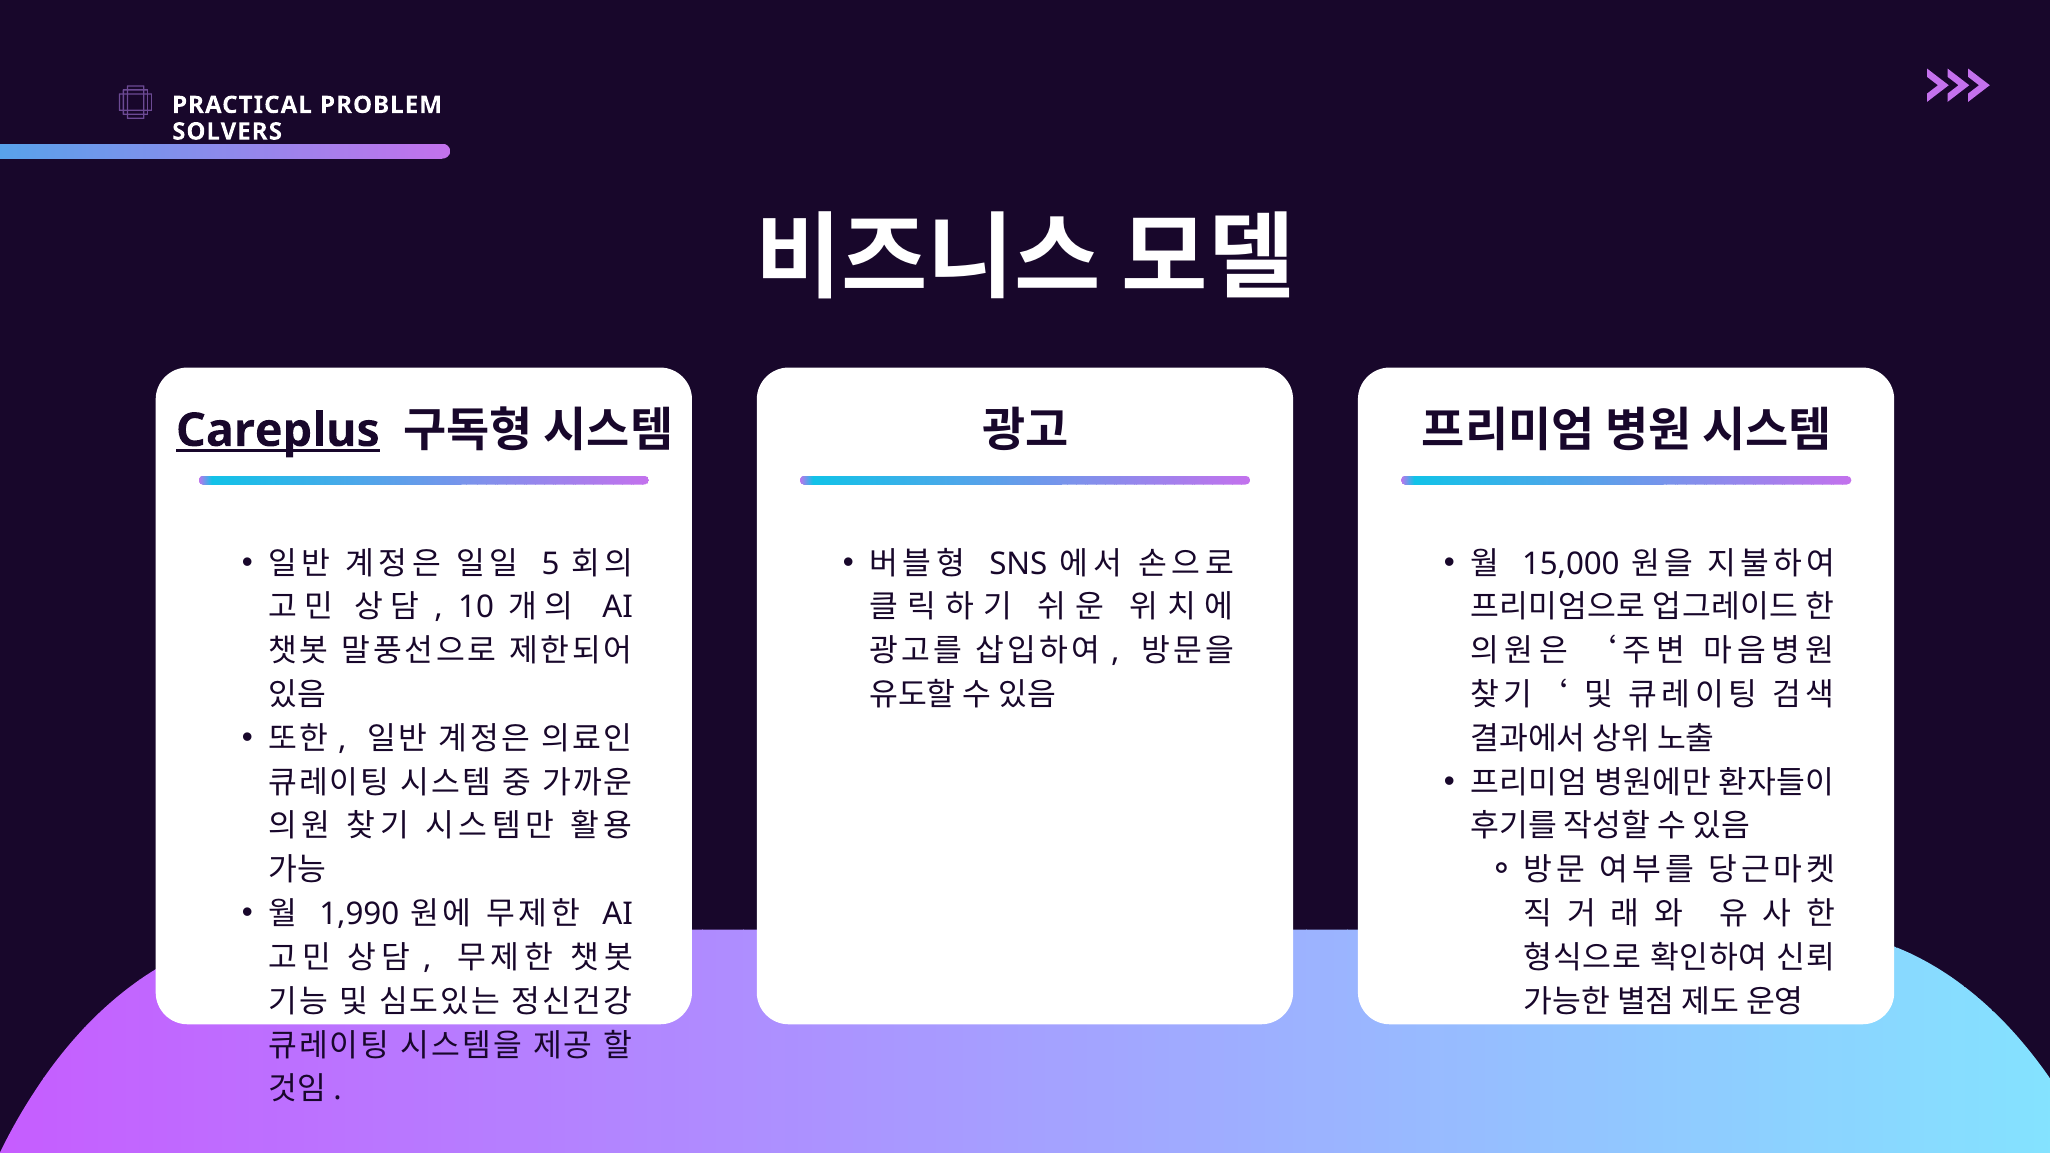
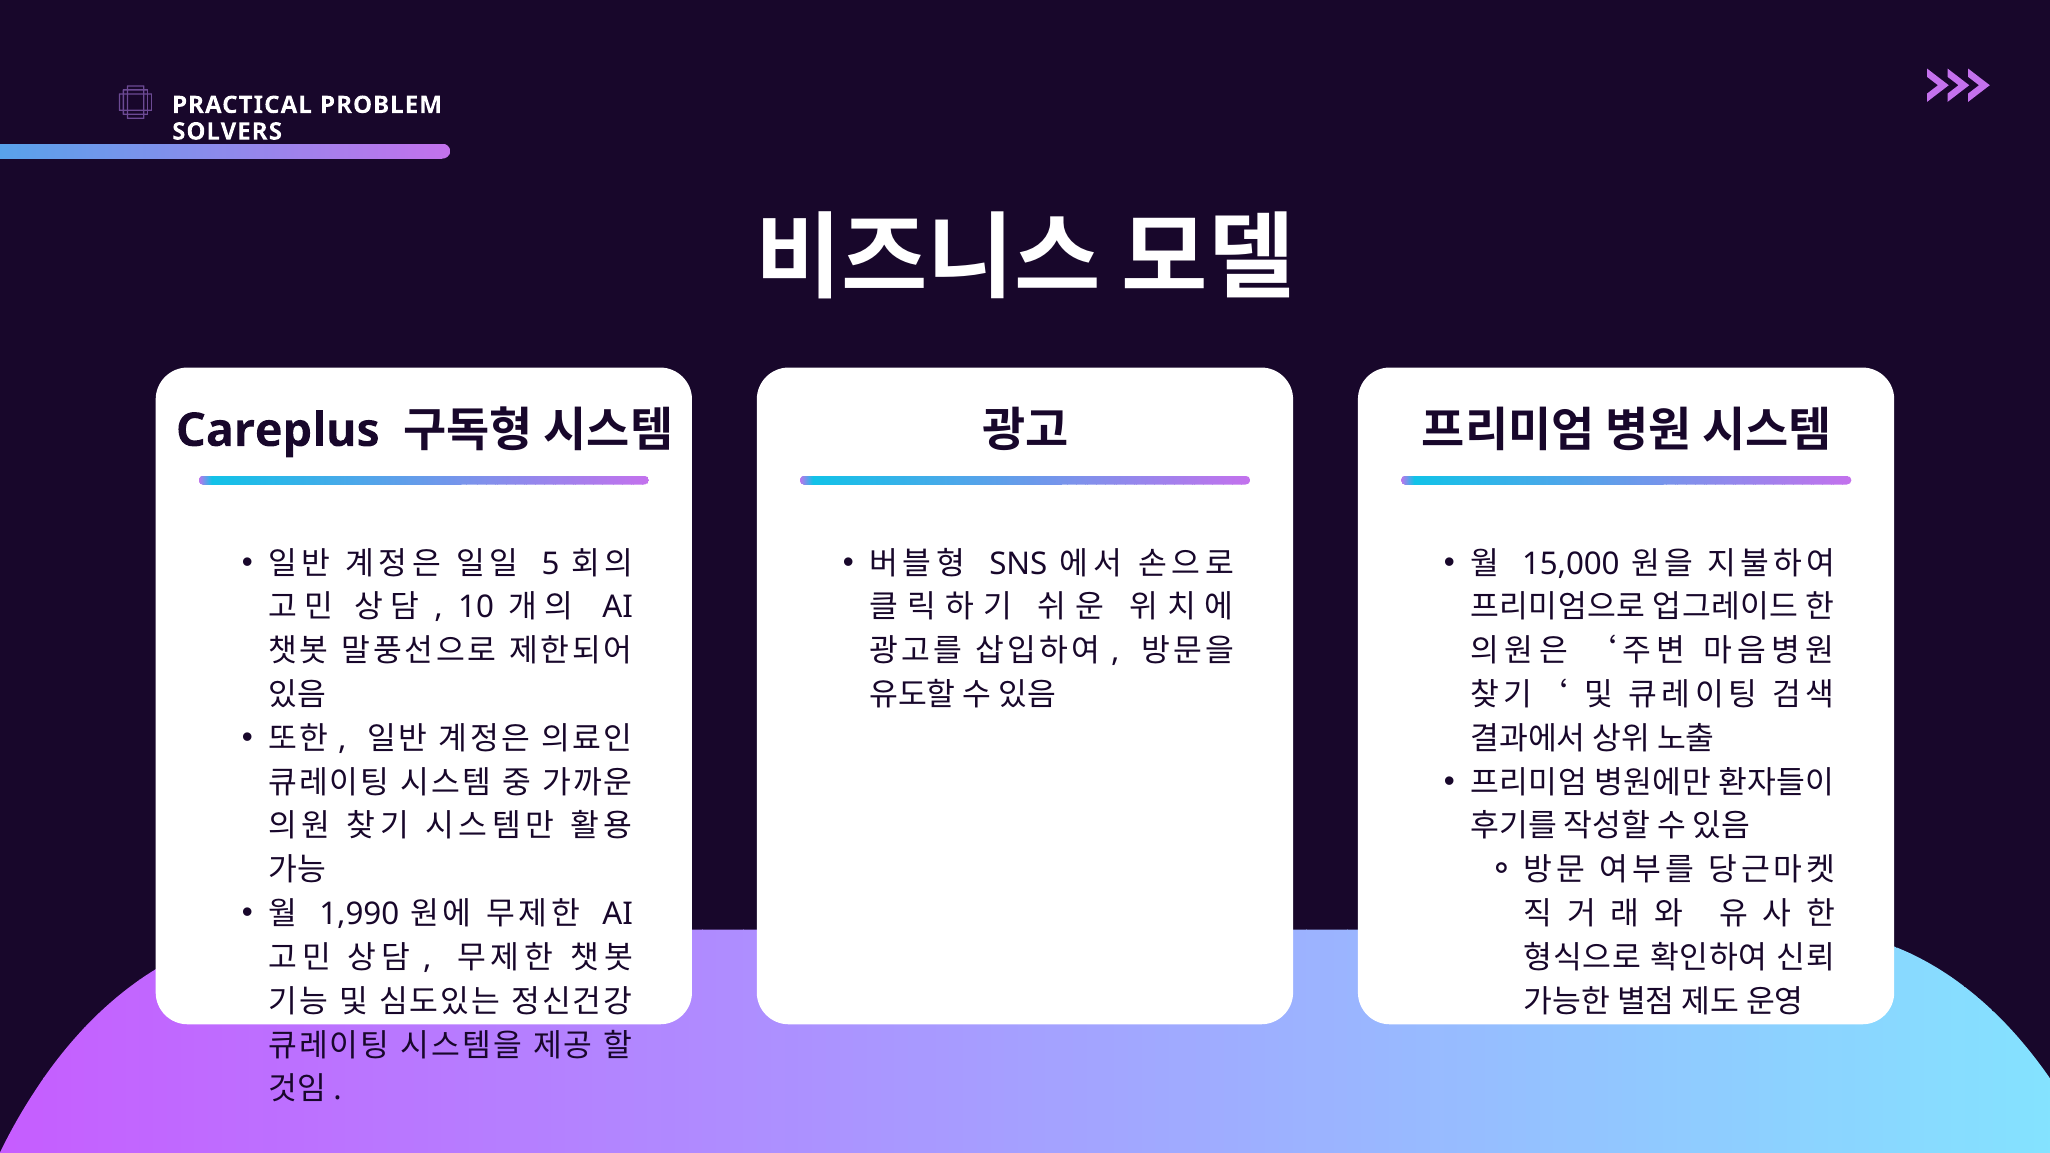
Careplus underline: present -> none (278, 431)
